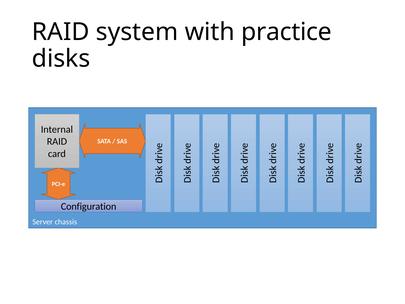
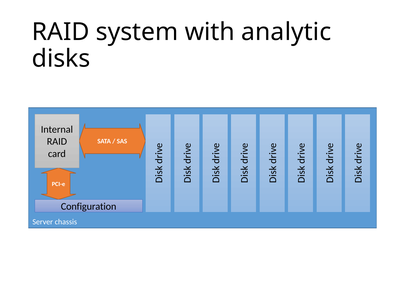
practice: practice -> analytic (286, 32)
